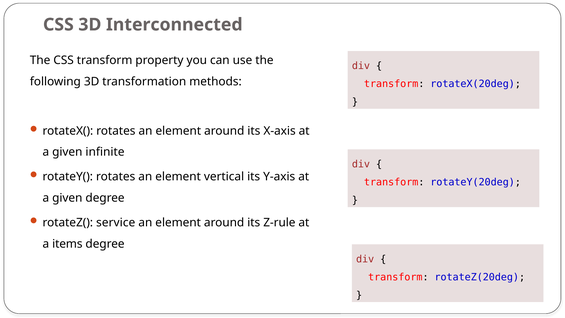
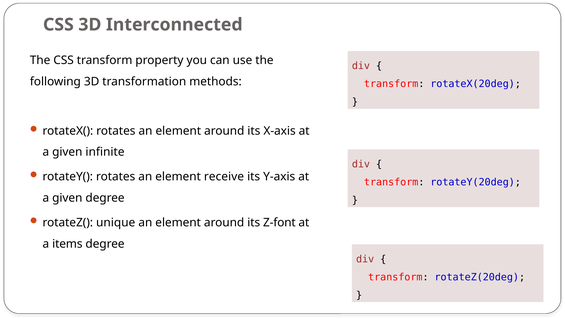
vertical: vertical -> receive (224, 177)
service: service -> unique (116, 222)
Z-rule: Z-rule -> Z-font (279, 222)
